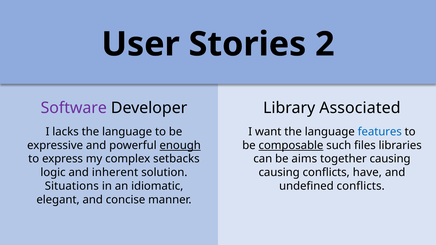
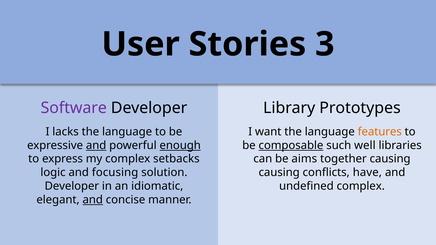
2: 2 -> 3 (325, 44)
Associated: Associated -> Prototypes (360, 108)
features colour: blue -> orange (380, 132)
and underline: none -> present (96, 145)
files: files -> well (365, 145)
inherent: inherent -> focusing (115, 173)
Situations: Situations -> Developer (72, 186)
undefined conflicts: conflicts -> complex (361, 186)
and underline: none -> present (93, 200)
